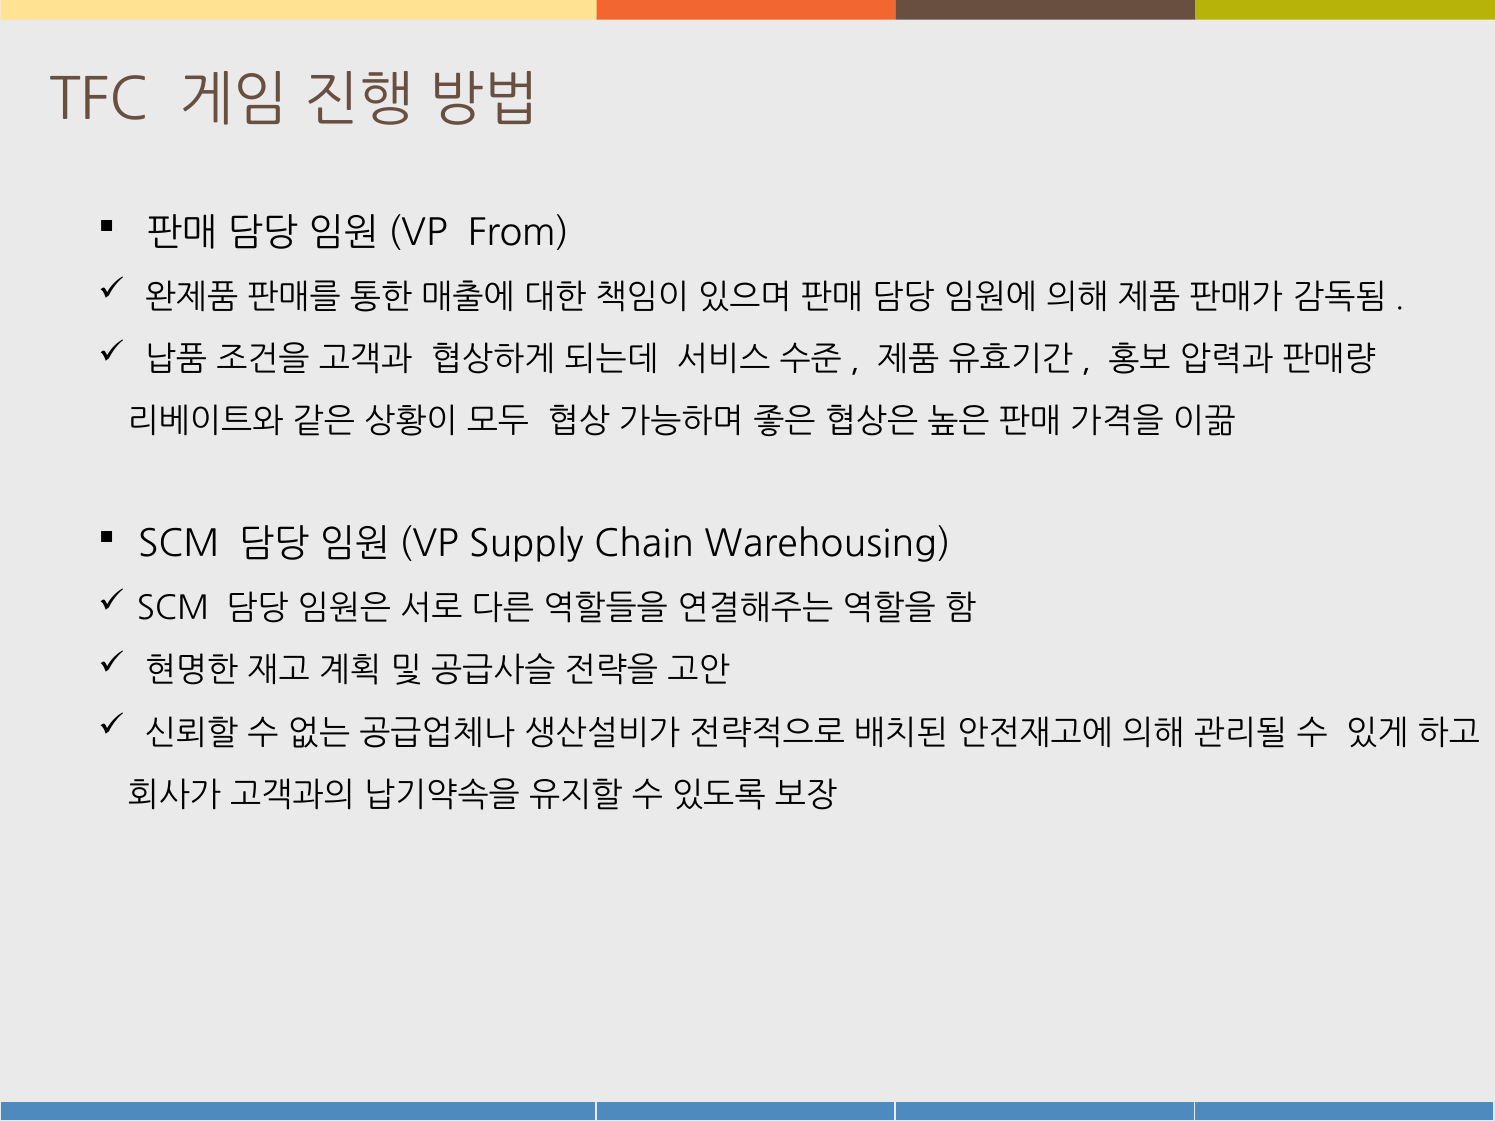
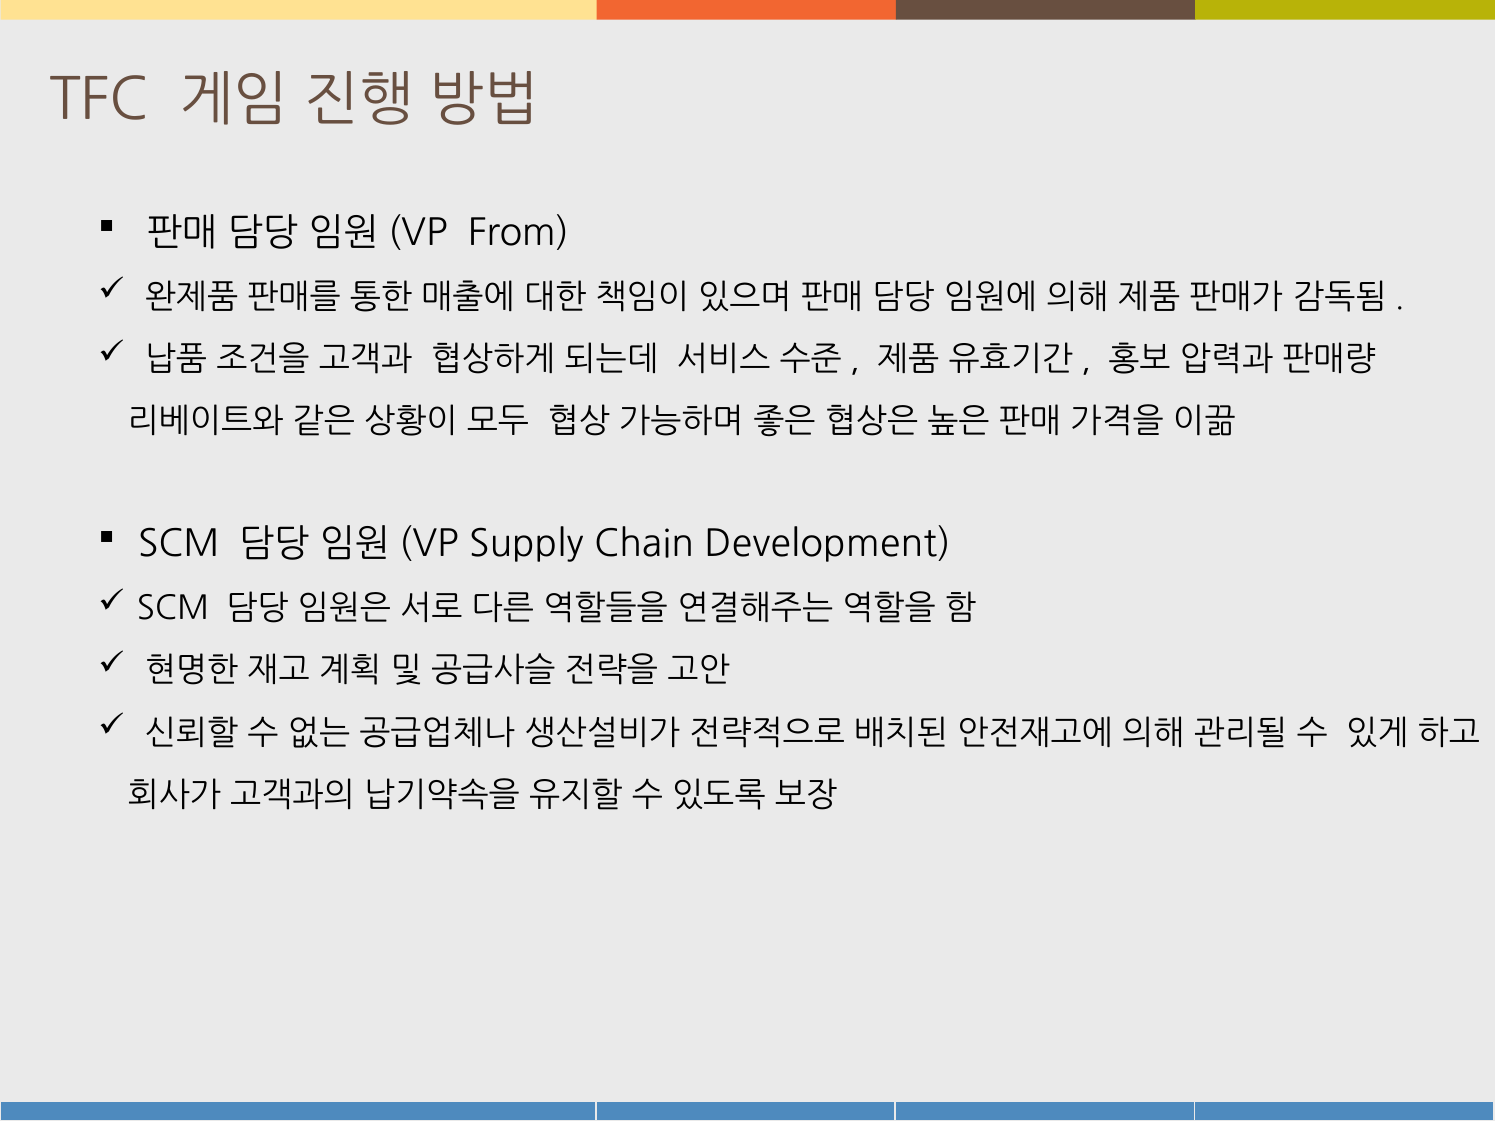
Warehousing: Warehousing -> Development (828, 544)
